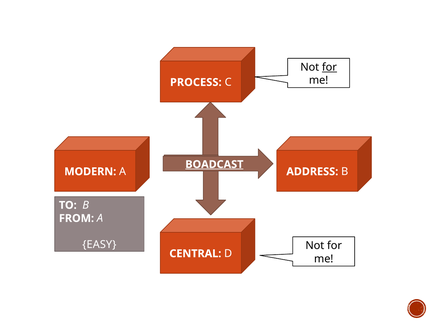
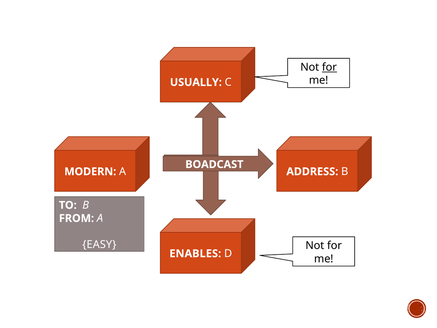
PROCESS: PROCESS -> USUALLY (196, 82)
BOADCAST underline: present -> none (214, 164)
CENTRAL: CENTRAL -> ENABLES (195, 253)
